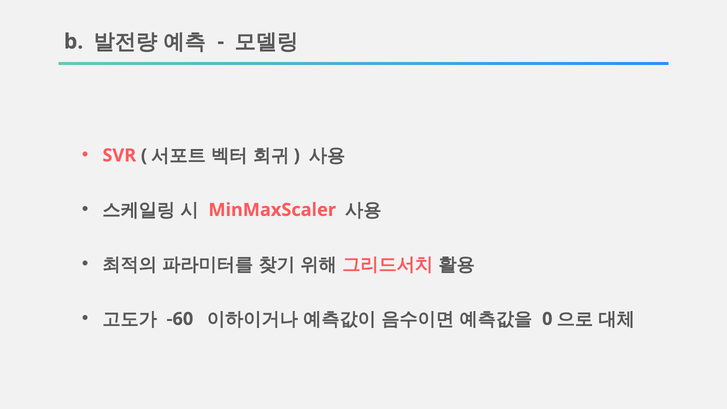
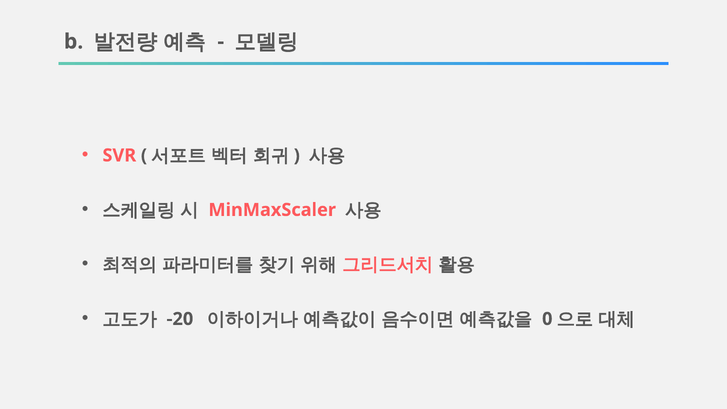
-60: -60 -> -20 (180, 319)
